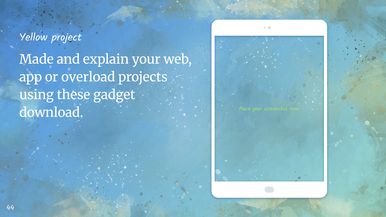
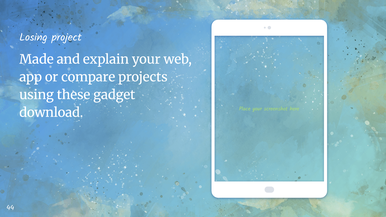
Yellow: Yellow -> Losing (33, 37)
overload: overload -> compare (88, 77)
